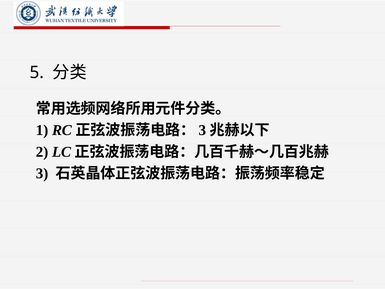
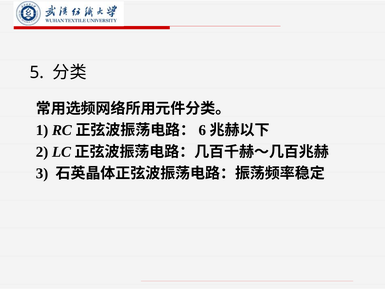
3: 3 -> 6 (202, 130)
